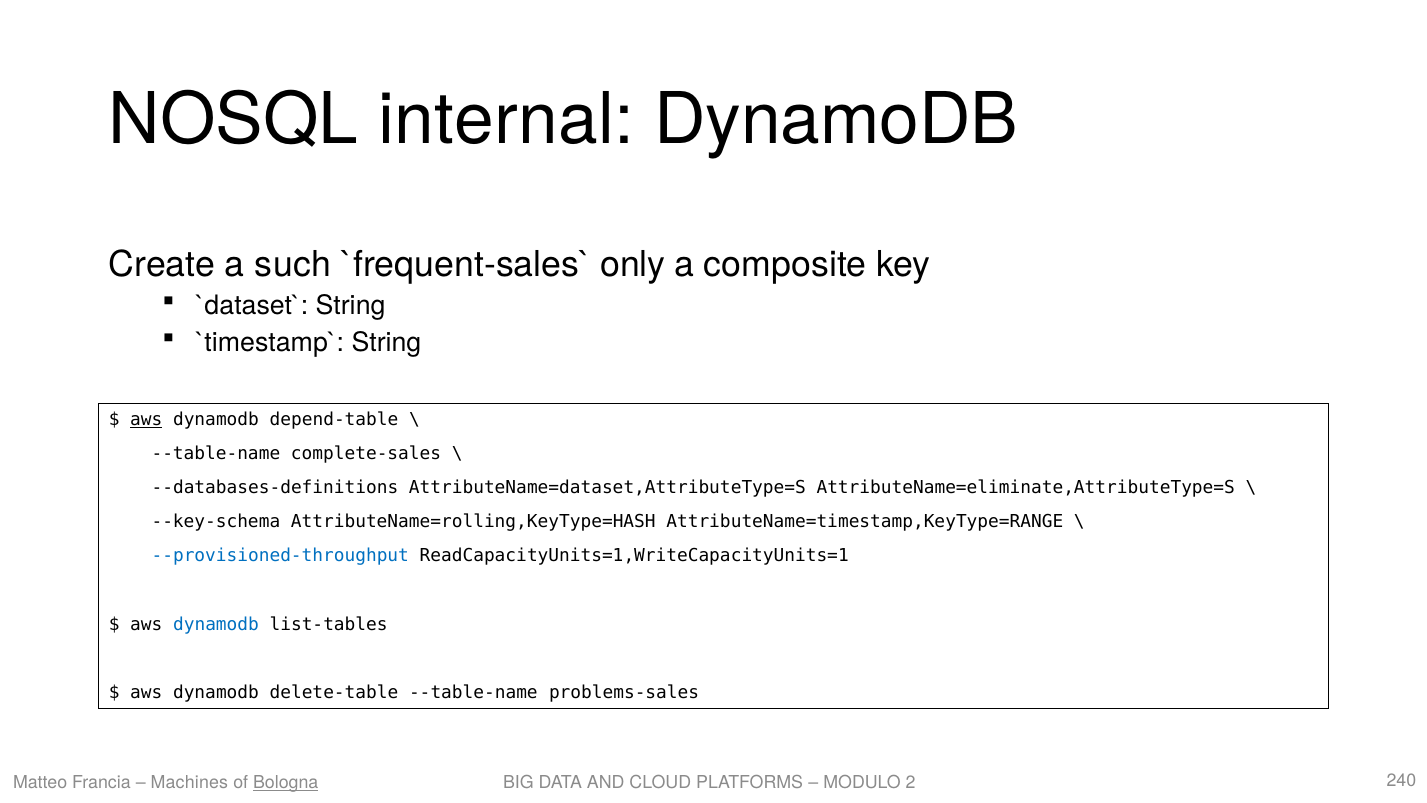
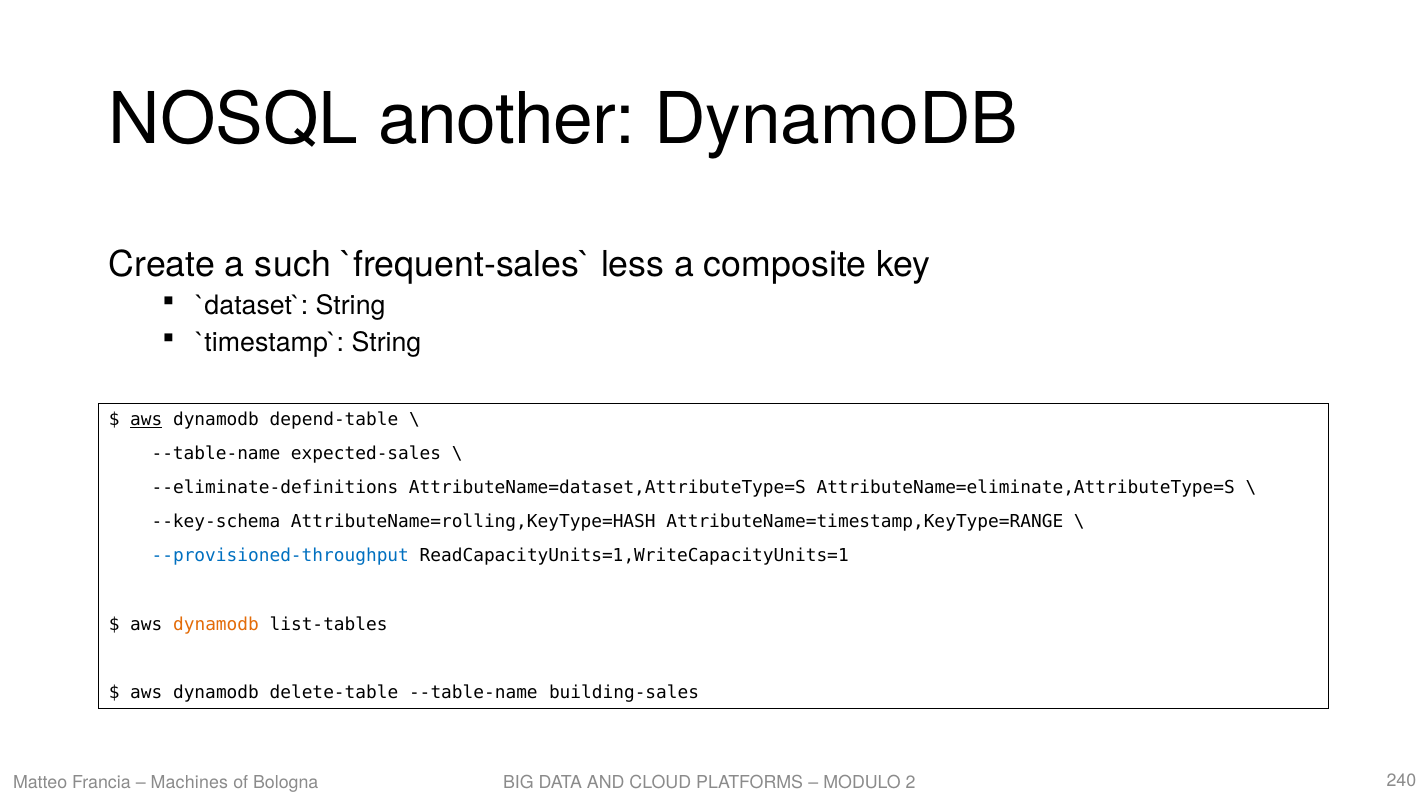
internal: internal -> another (507, 120)
only: only -> less (633, 265)
complete-sales: complete-sales -> expected-sales (366, 453)
--databases-definitions: --databases-definitions -> --eliminate-definitions (275, 487)
dynamodb colour: blue -> orange (216, 624)
problems-sales: problems-sales -> building-sales (624, 692)
Bologna underline: present -> none (286, 783)
